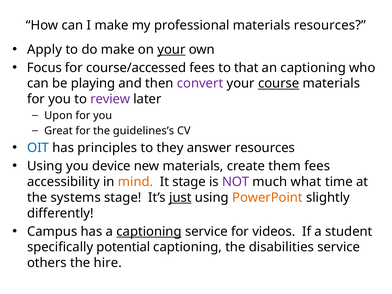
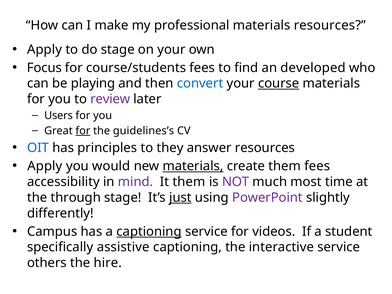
do make: make -> stage (118, 49)
your underline: present -> none (171, 49)
course/accessed: course/accessed -> course/students (136, 68)
that: that -> find (246, 68)
an captioning: captioning -> developed (313, 68)
convert colour: purple -> blue (200, 83)
Upon: Upon -> Users (59, 115)
for underline: none -> present (83, 131)
Using: Using -> Apply (45, 166)
device: device -> would (111, 166)
materials underline: none -> present (193, 166)
mind colour: orange -> purple (136, 182)
It stage: stage -> them (189, 182)
what: what -> most (306, 182)
systems: systems -> through (76, 198)
PowerPoint colour: orange -> purple (267, 198)
potential: potential -> assistive (123, 247)
disabilities: disabilities -> interactive (281, 247)
